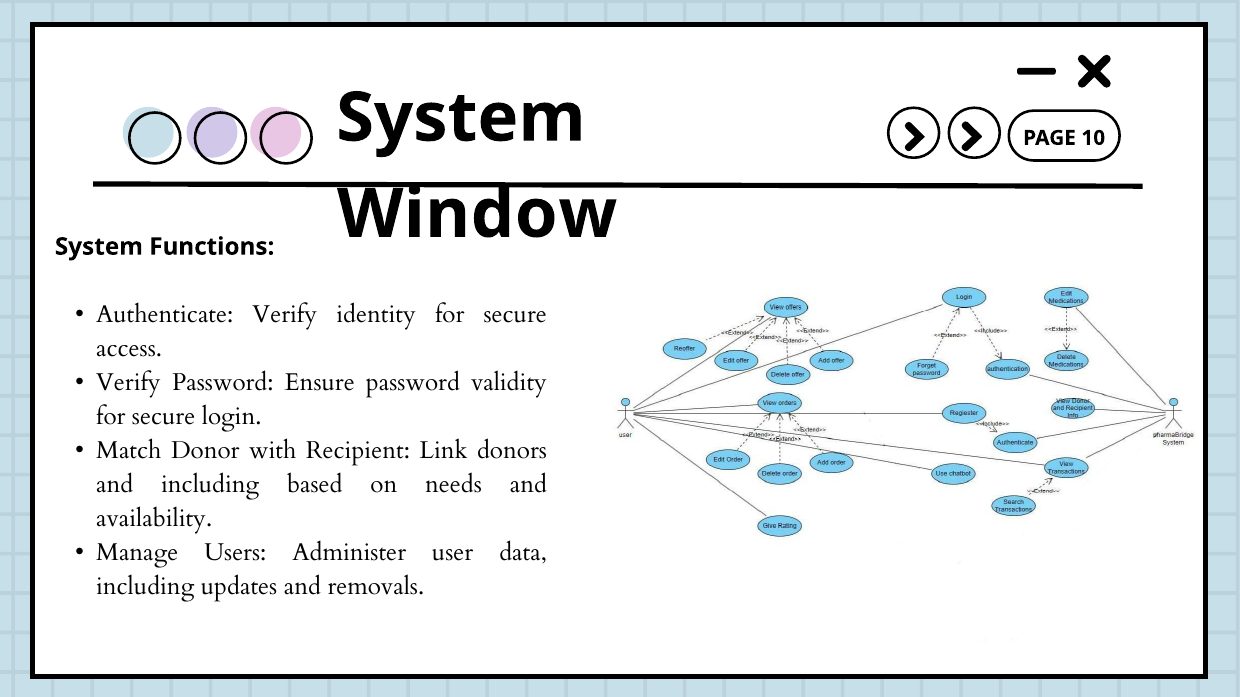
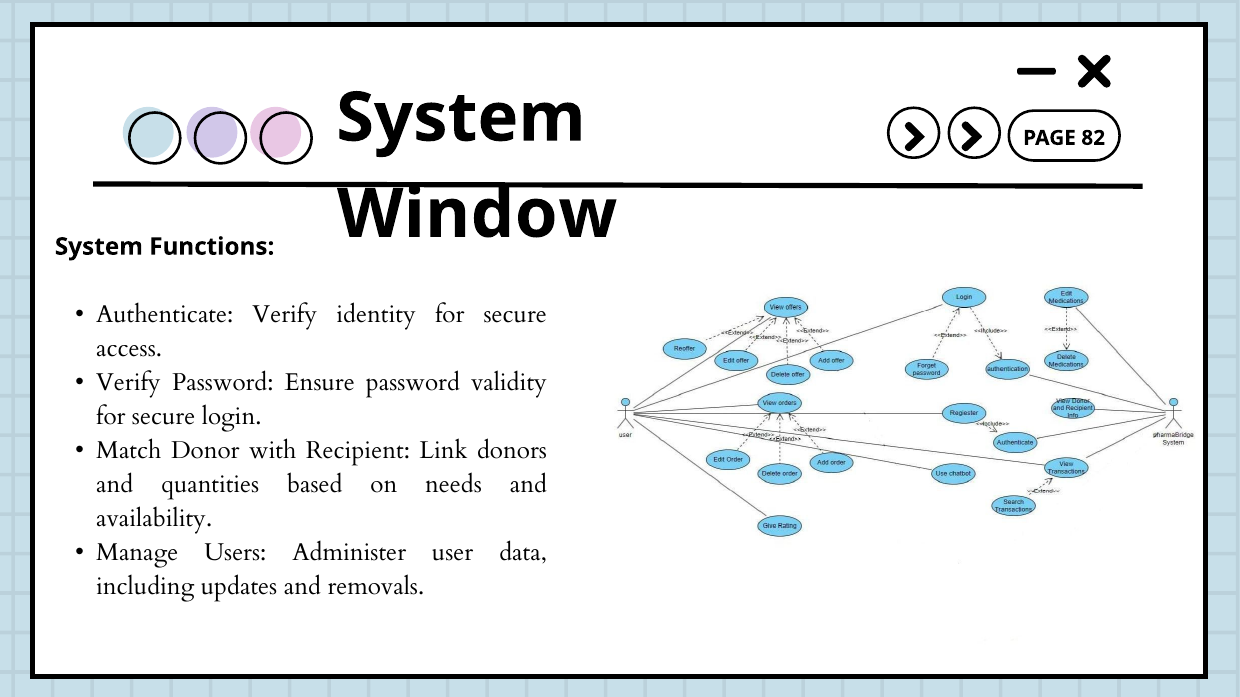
10: 10 -> 82 (1093, 138)
and including: including -> quantities (210, 485)
